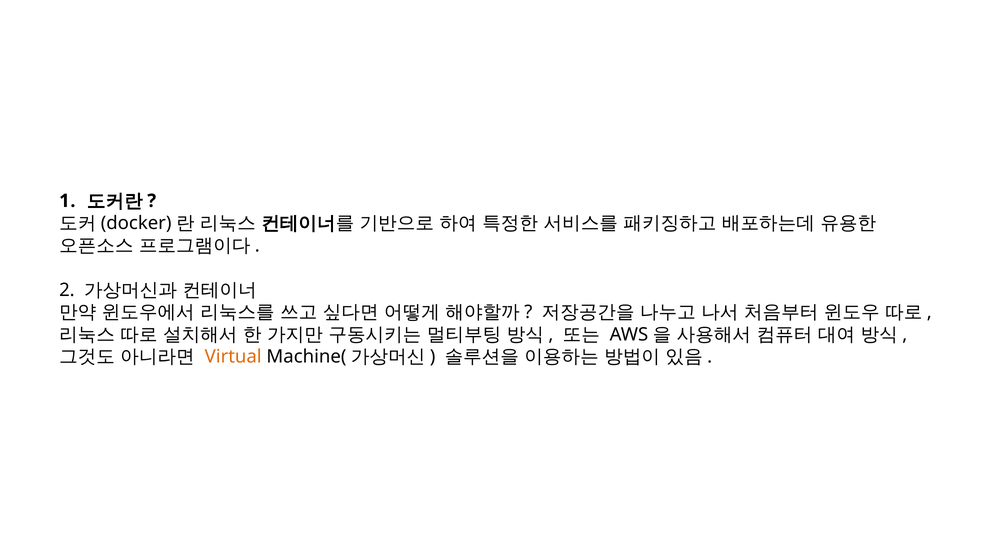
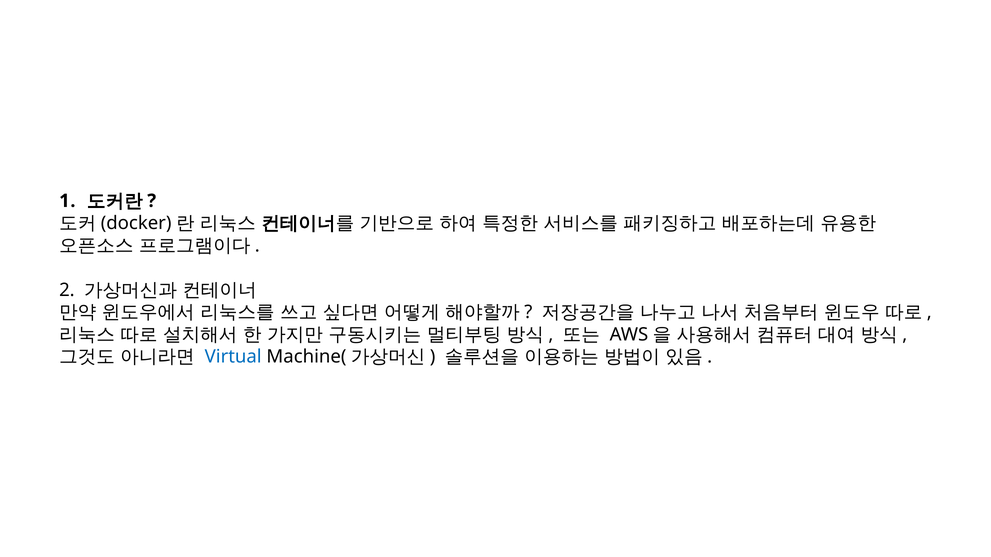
Virtual colour: orange -> blue (233, 357)
